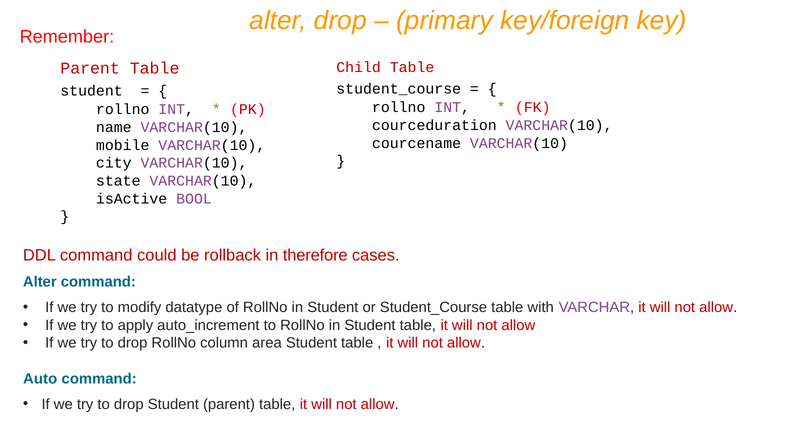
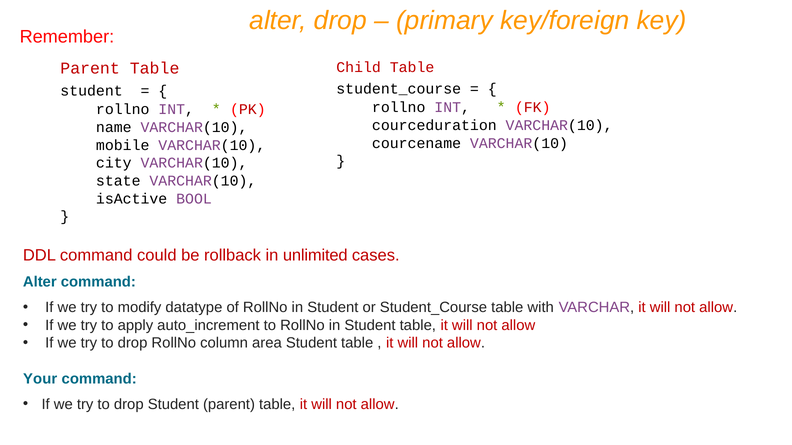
therefore: therefore -> unlimited (315, 255)
Auto: Auto -> Your (40, 379)
